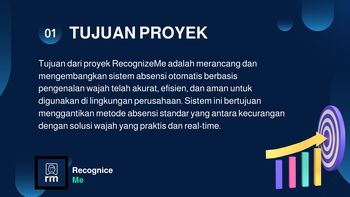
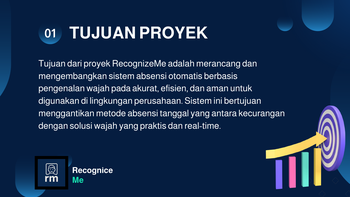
telah: telah -> pada (121, 88)
standar: standar -> tanggal (174, 113)
